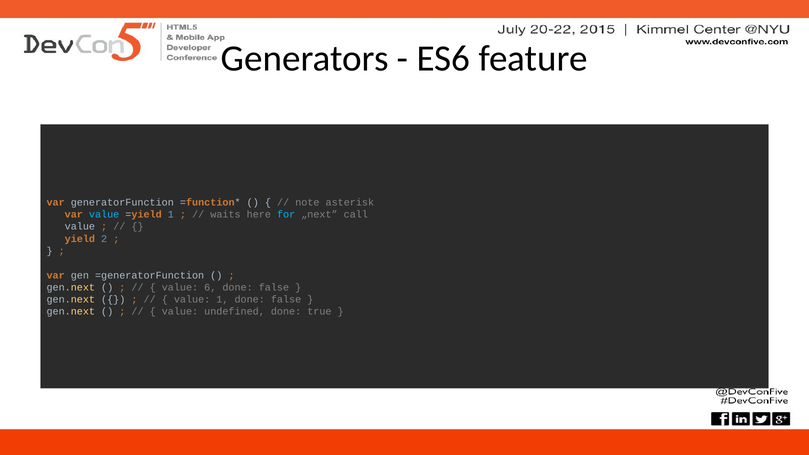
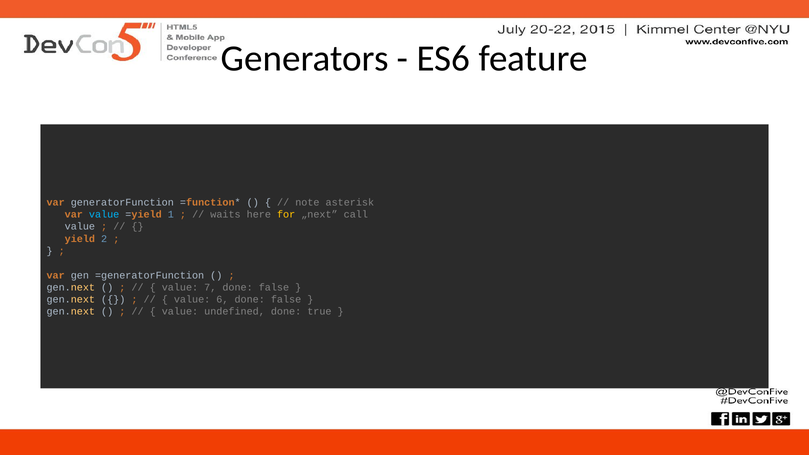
for colour: light blue -> yellow (286, 215)
6: 6 -> 7 (210, 287)
value 1: 1 -> 6 (222, 299)
